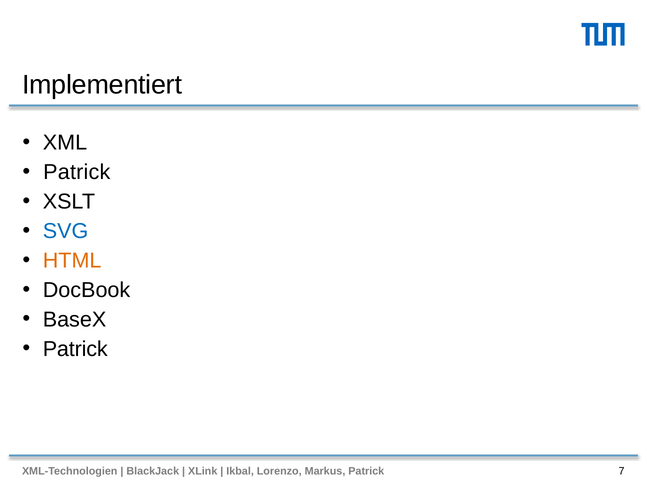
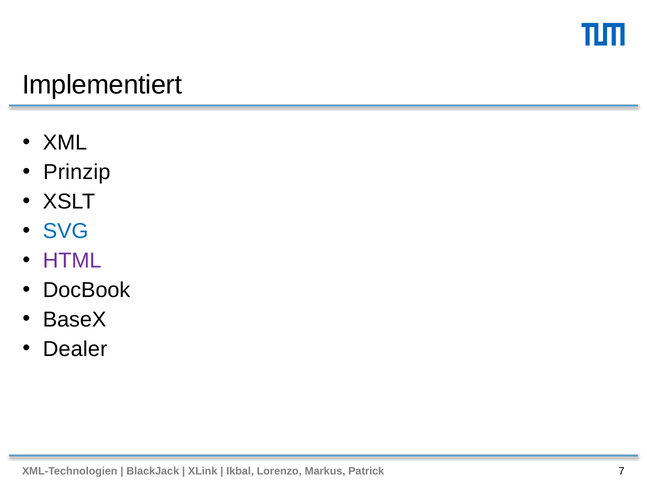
Patrick: Patrick -> Prinzip (77, 172)
HTML colour: orange -> purple (72, 261)
Patrick: Patrick -> Dealer (75, 349)
